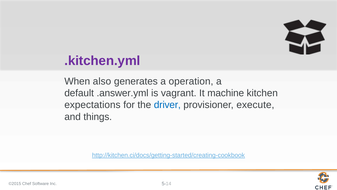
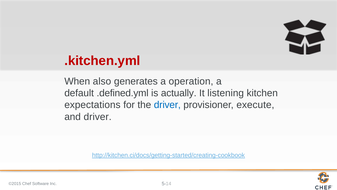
.kitchen.yml colour: purple -> red (102, 61)
.answer.yml: .answer.yml -> .defined.yml (123, 93)
vagrant: vagrant -> actually (179, 93)
machine: machine -> listening (226, 93)
and things: things -> driver (98, 117)
